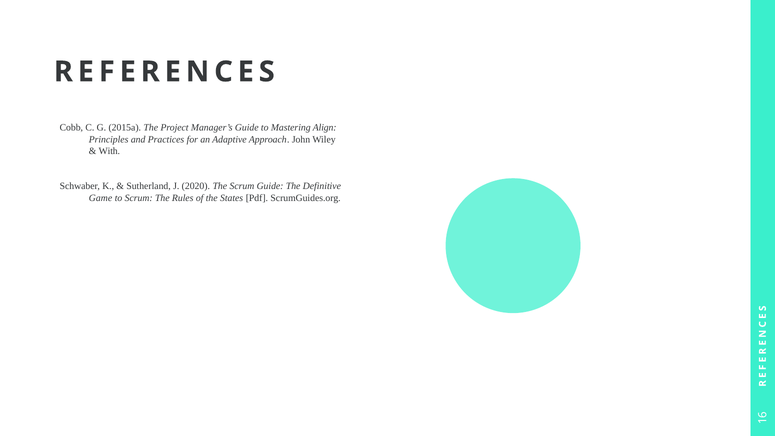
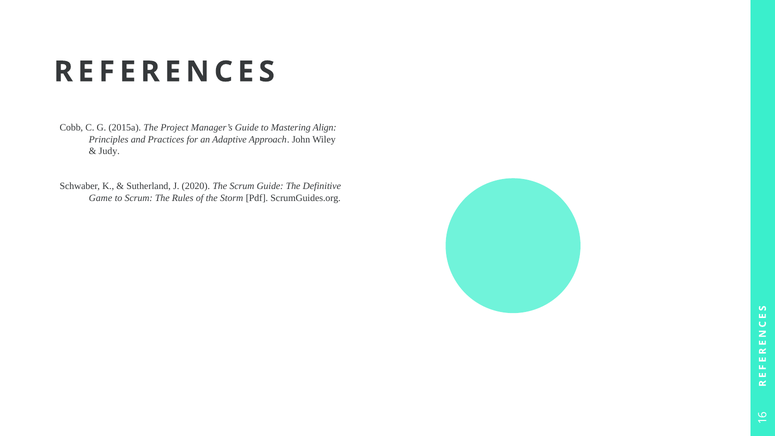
With: With -> Judy (109, 151)
States: States -> Storm (232, 198)
